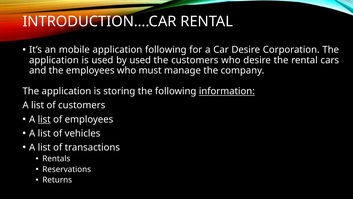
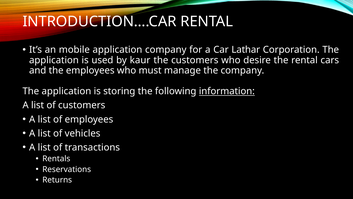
application following: following -> company (166, 50)
Car Desire: Desire -> Lathar (246, 50)
by used: used -> kaur (140, 60)
list underline: present -> none (44, 119)
